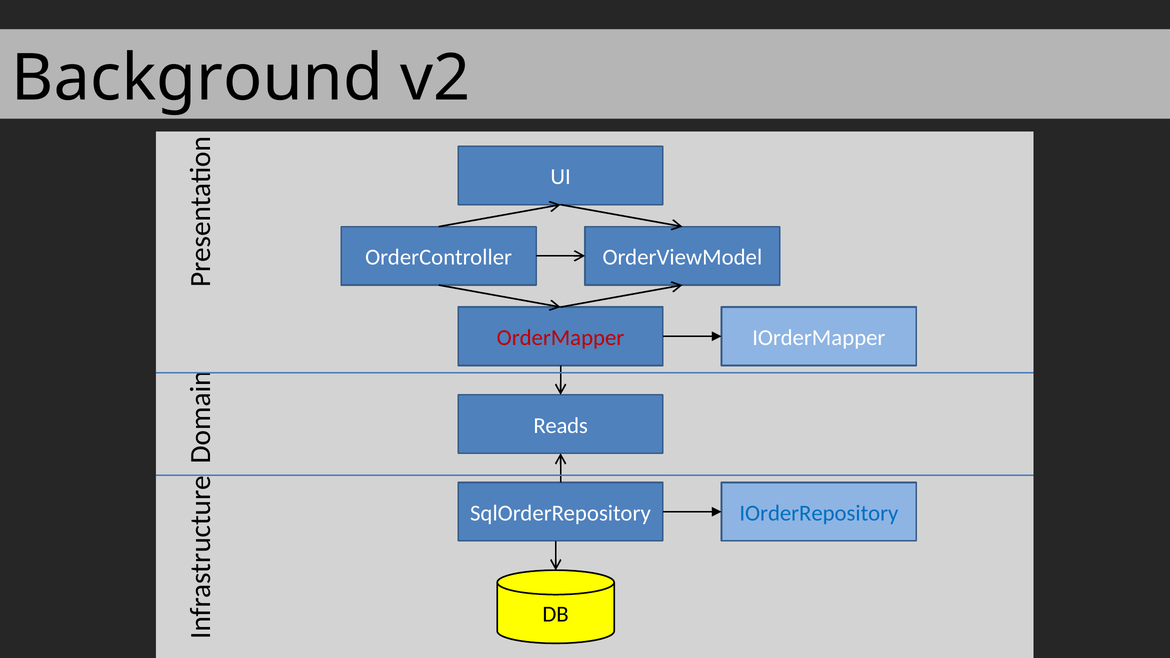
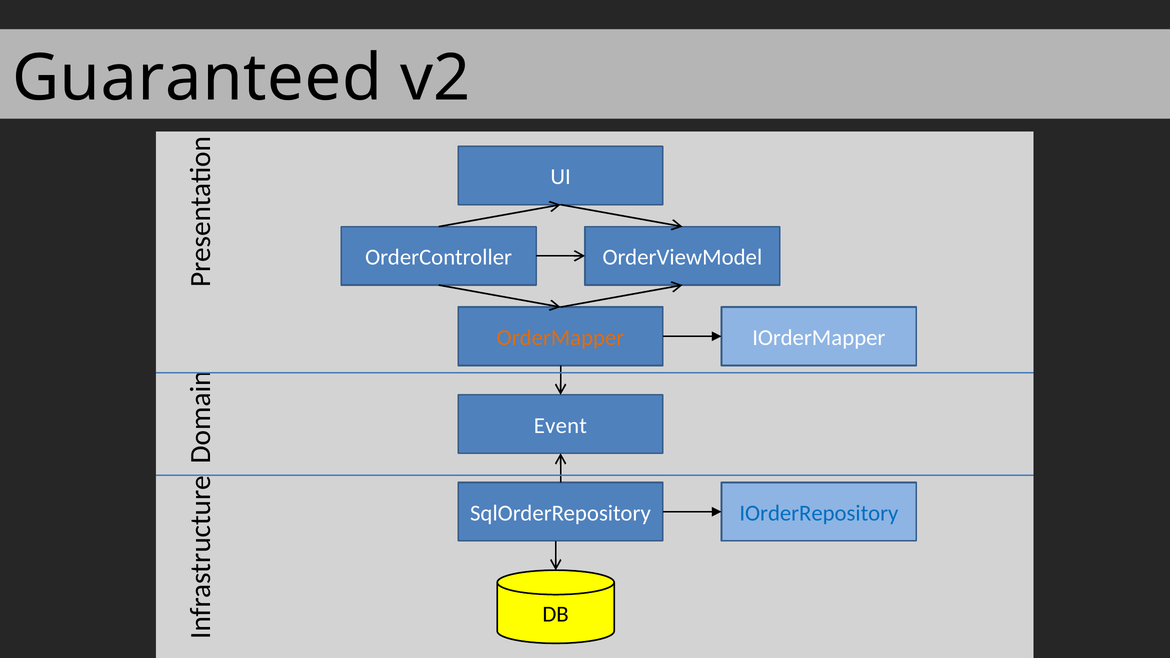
Background: Background -> Guaranteed (197, 79)
OrderMapper colour: red -> orange (560, 338)
Reads: Reads -> Event (560, 426)
